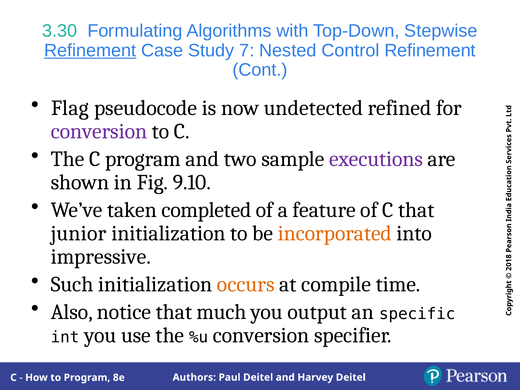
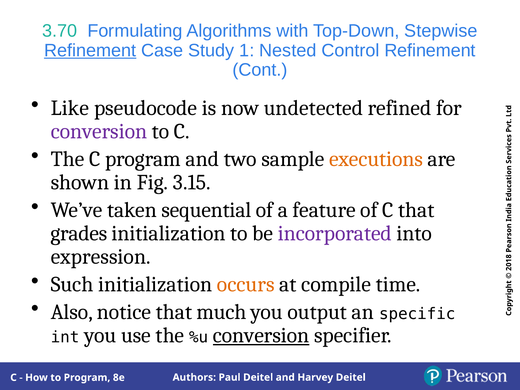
3.30: 3.30 -> 3.70 (60, 31)
Study 7: 7 -> 1 (247, 50)
Flag: Flag -> Like (70, 108)
executions colour: purple -> orange (376, 159)
9.10: 9.10 -> 3.15 (192, 182)
completed: completed -> sequential (206, 210)
junior: junior -> grades (79, 233)
incorporated colour: orange -> purple (335, 233)
impressive: impressive -> expression (101, 257)
conversion underline: none -> present (261, 335)
